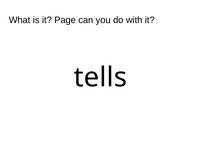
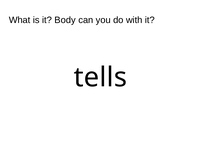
Page: Page -> Body (65, 20)
